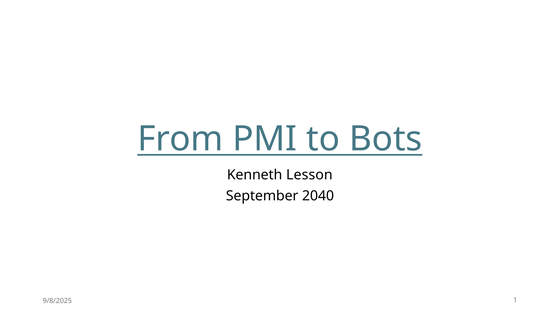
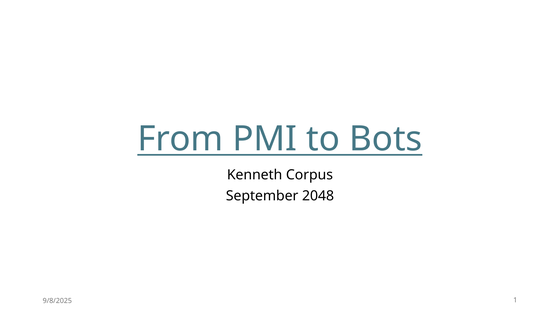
Lesson: Lesson -> Corpus (309, 175)
2040: 2040 -> 2048 (318, 196)
